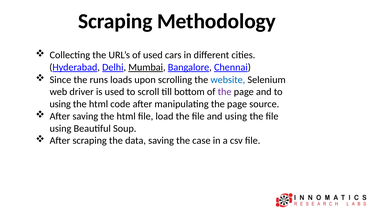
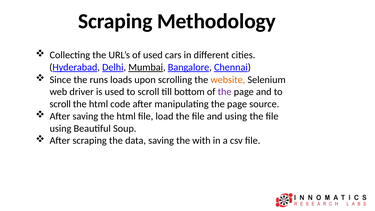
website colour: blue -> orange (228, 80)
using: using -> scroll (60, 104)
case: case -> with (201, 141)
